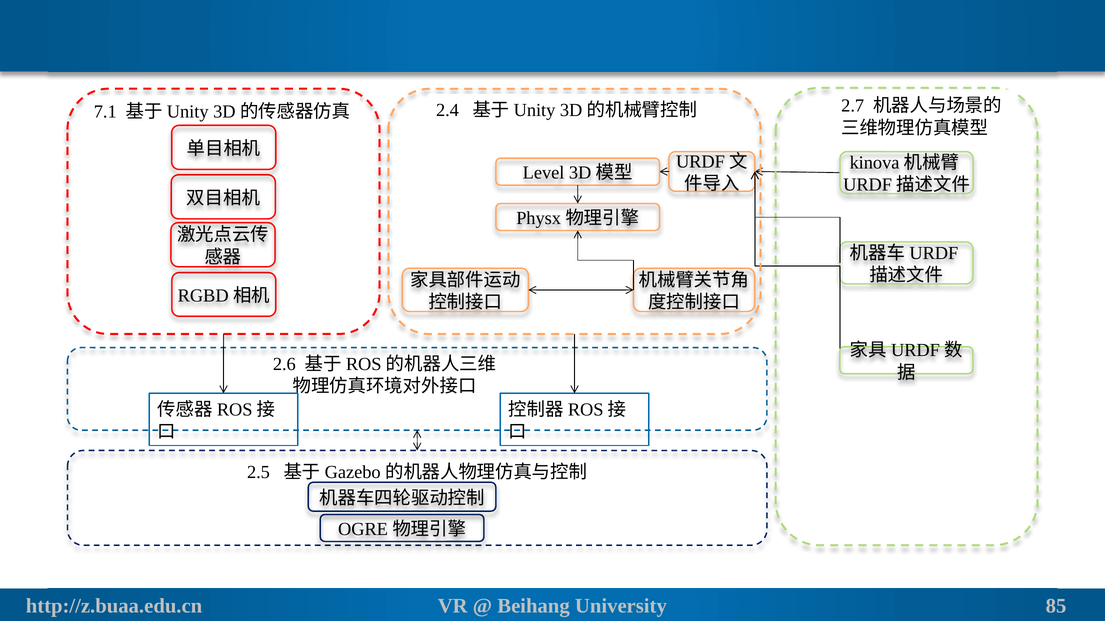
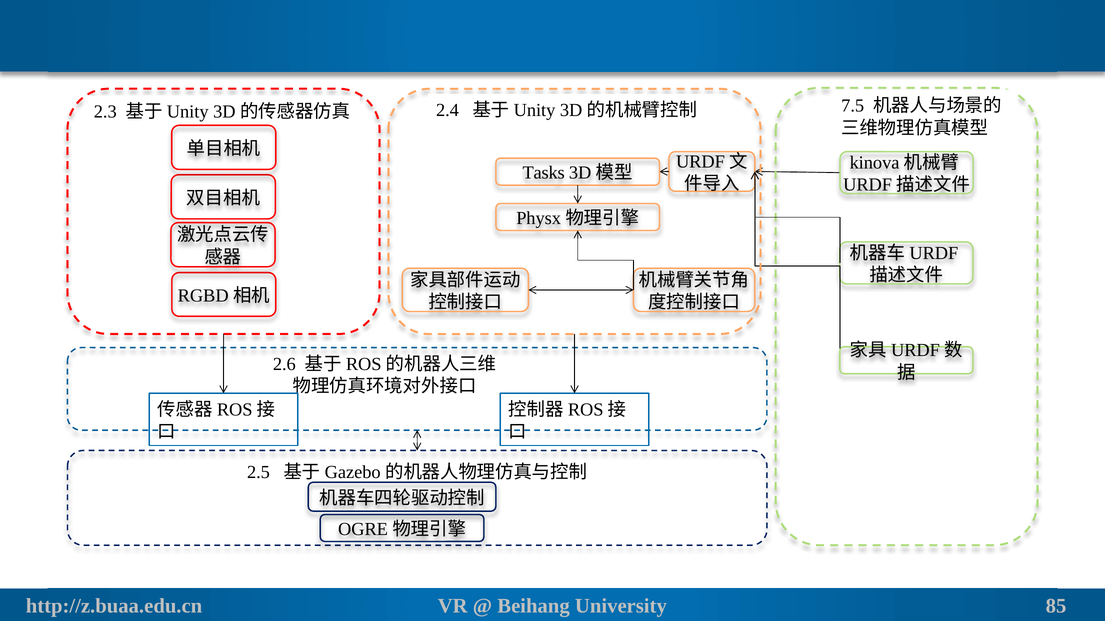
2.7: 2.7 -> 7.5 (853, 106)
7.1: 7.1 -> 2.3 (105, 112)
Level: Level -> Tasks (544, 173)
